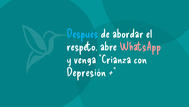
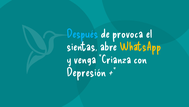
abordar: abordar -> provoca (128, 34)
respeto: respeto -> sientas (82, 46)
WhatsApp colour: pink -> yellow (140, 46)
